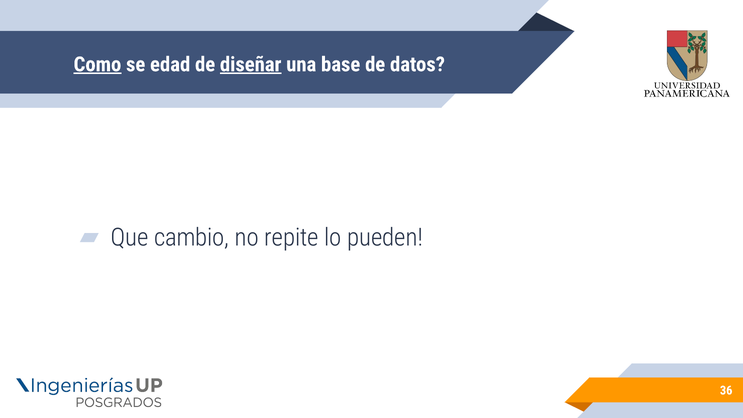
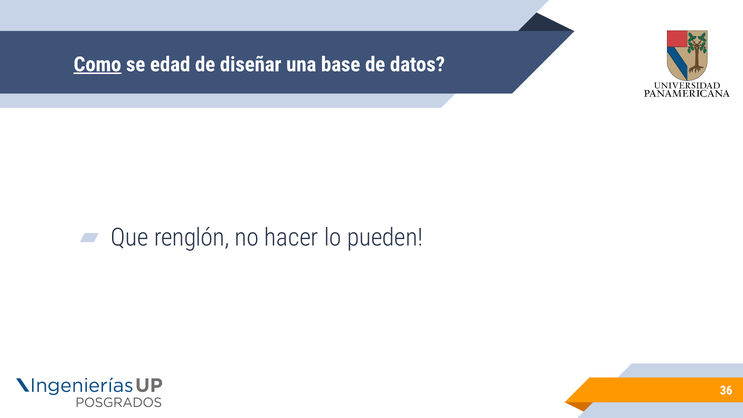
diseñar underline: present -> none (251, 64)
cambio: cambio -> renglón (192, 237)
repite: repite -> hacer (291, 237)
